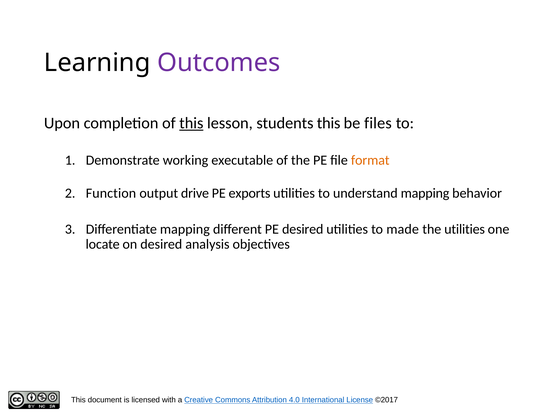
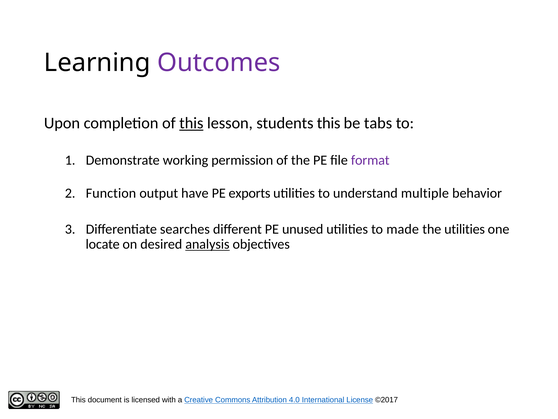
files: files -> tabs (378, 123)
executable: executable -> permission (242, 160)
format colour: orange -> purple (370, 160)
drive: drive -> have (195, 193)
understand mapping: mapping -> multiple (425, 193)
Differentiate mapping: mapping -> searches (185, 229)
PE desired: desired -> unused (303, 229)
analysis underline: none -> present (207, 244)
